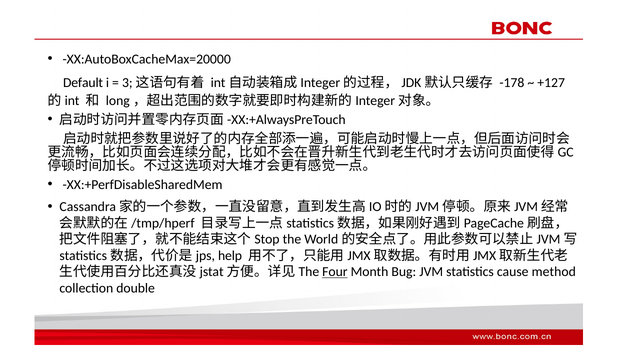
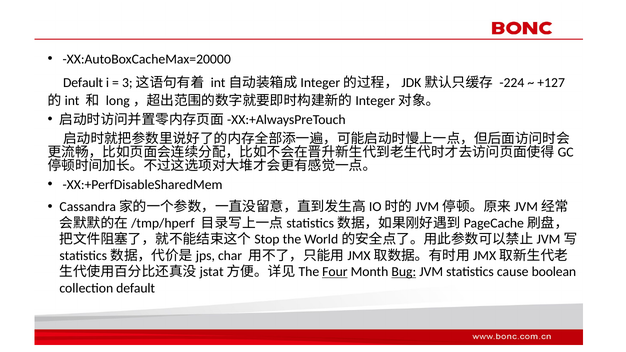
-178: -178 -> -224 (512, 83)
help: help -> char (230, 256)
Bug underline: none -> present (404, 272)
method: method -> boolean (554, 272)
collection double: double -> default (136, 288)
